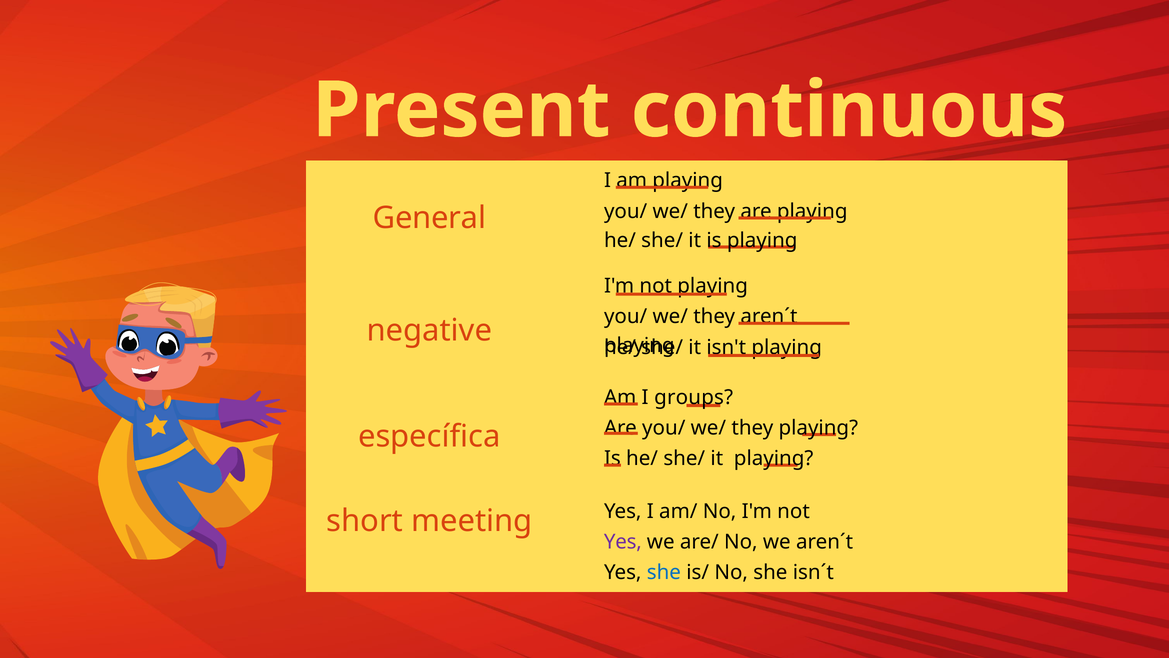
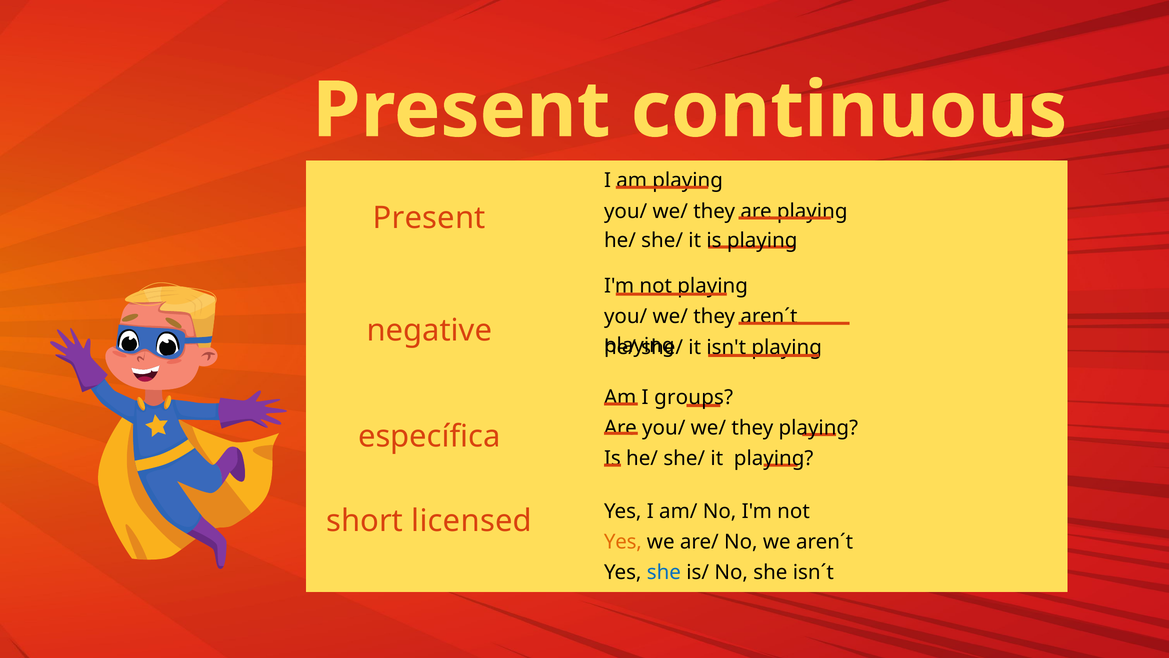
General: General -> Present (429, 218)
meeting: meeting -> licensed (472, 520)
Yes colour: purple -> orange (623, 542)
